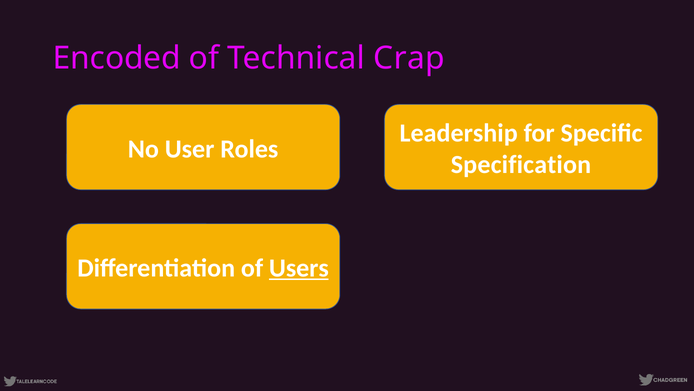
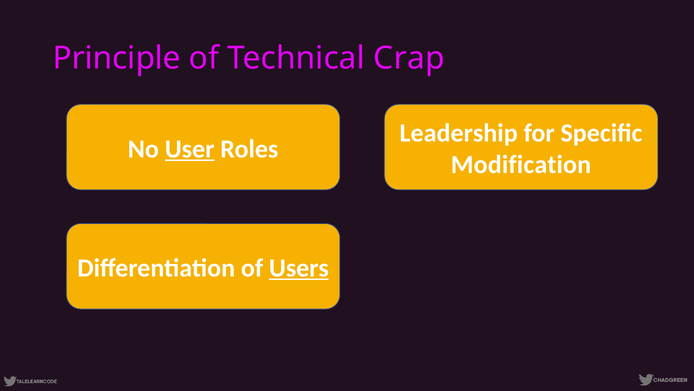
Encoded: Encoded -> Principle (117, 58)
User underline: none -> present (190, 149)
Specification: Specification -> Modification (521, 164)
